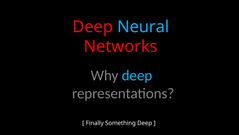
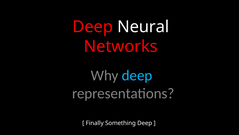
Neural colour: light blue -> white (143, 27)
